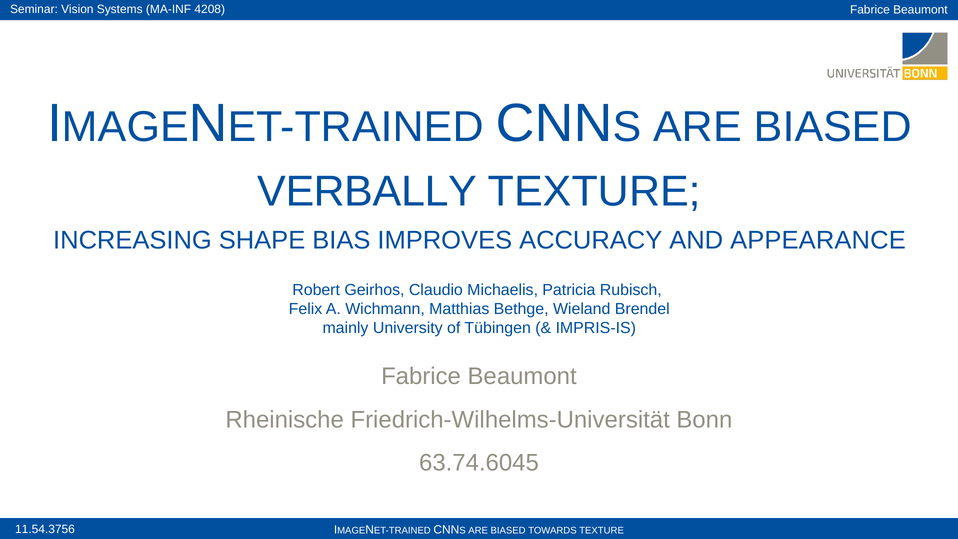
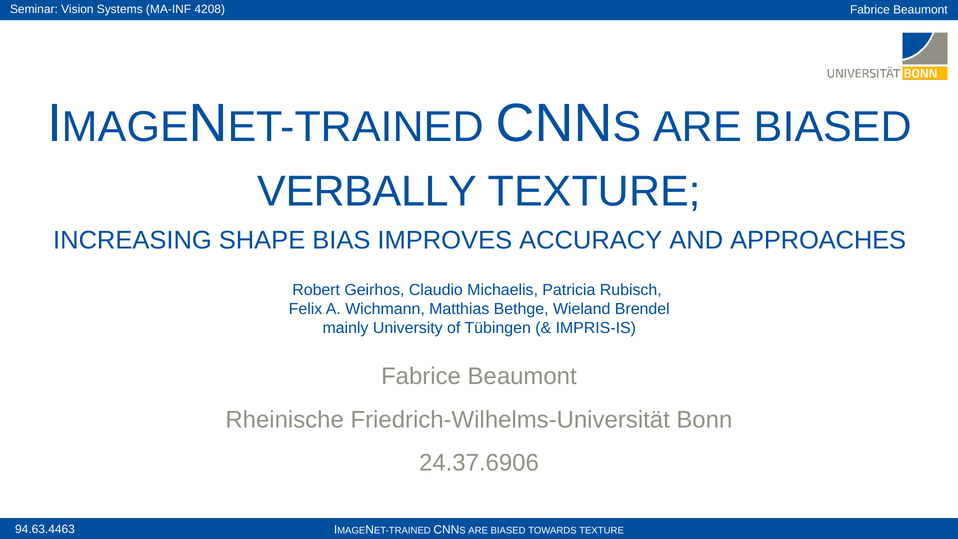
APPEARANCE: APPEARANCE -> APPROACHES (818, 240)
63.74.6045: 63.74.6045 -> 24.37.6906 (479, 463)
11.54.3756: 11.54.3756 -> 94.63.4463 (45, 529)
